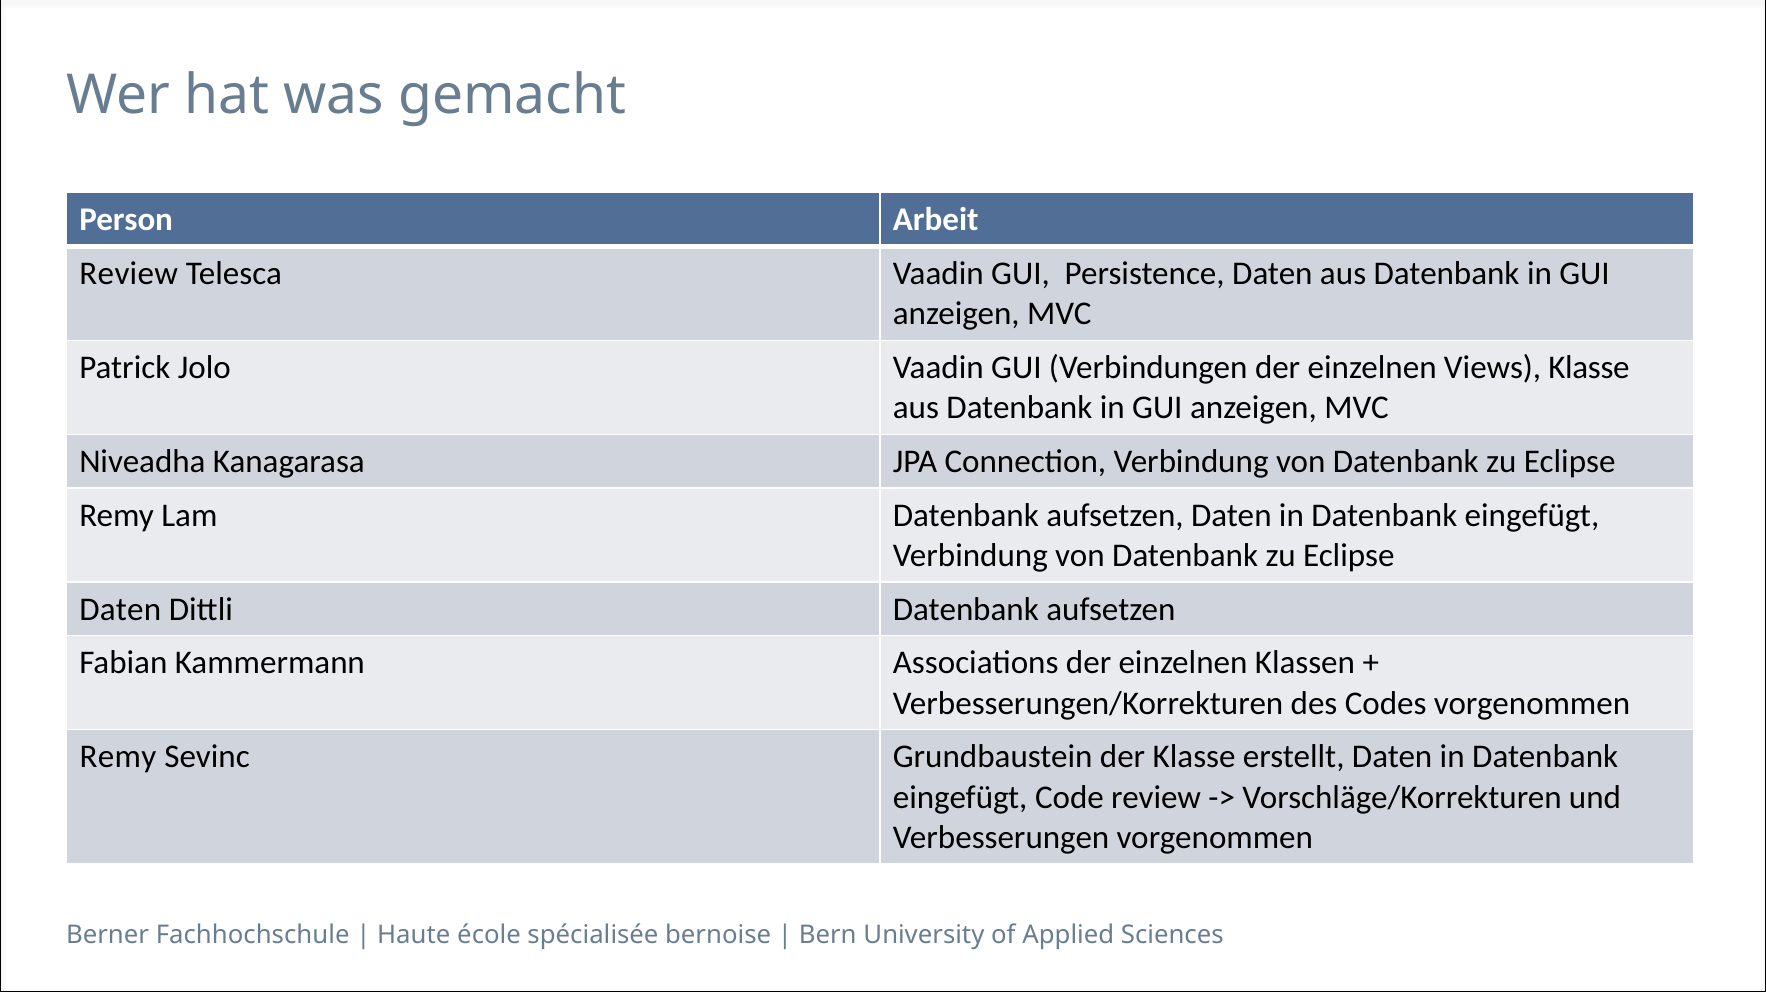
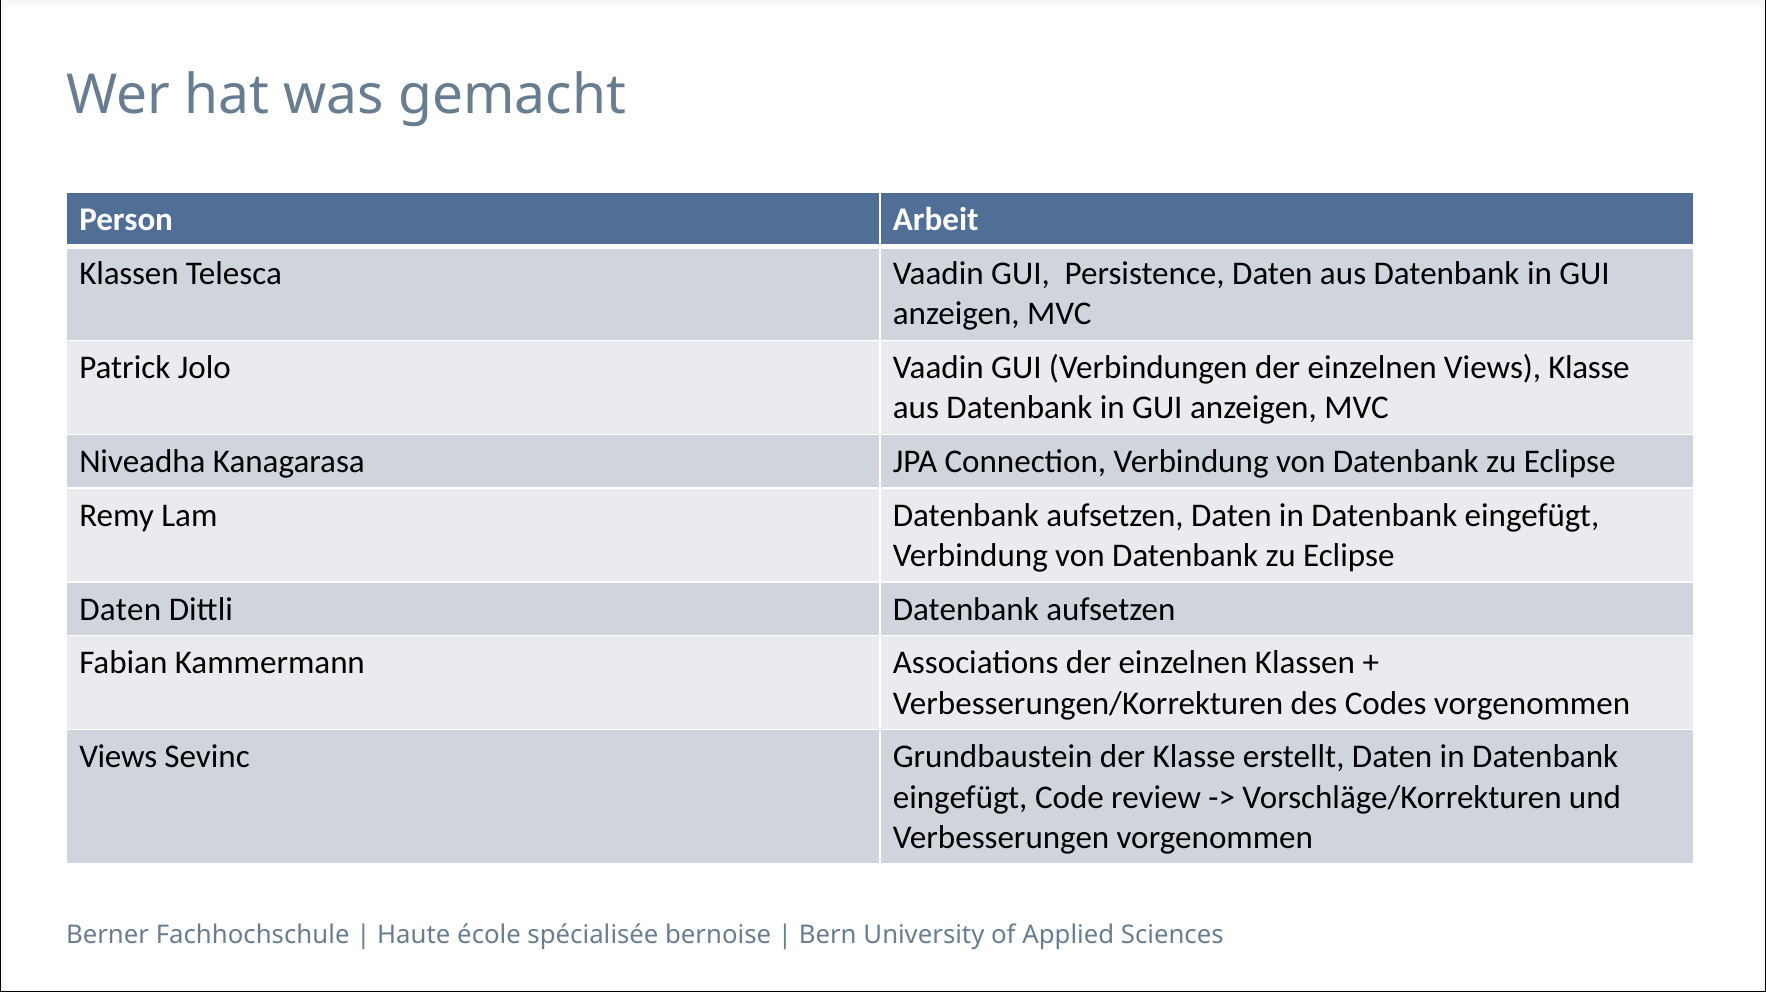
Review: Review -> Klassen (129, 274)
Remy: Remy -> Views (118, 757)
